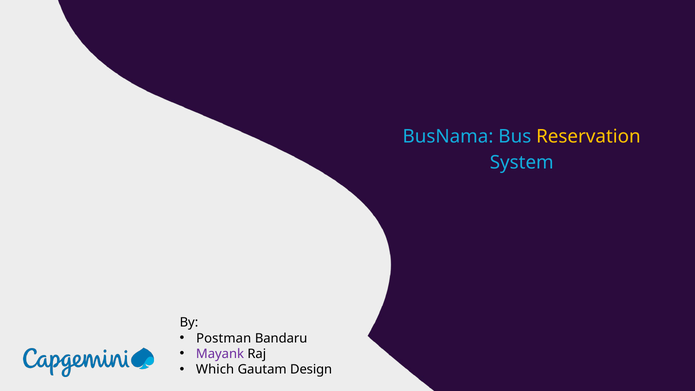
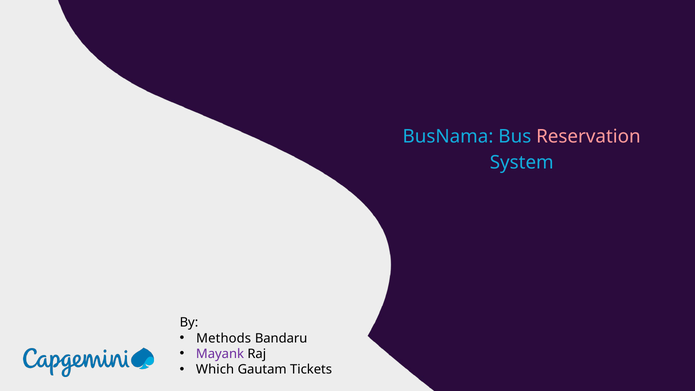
Reservation colour: yellow -> pink (588, 137)
Postman: Postman -> Methods (224, 338)
Design: Design -> Tickets (311, 369)
